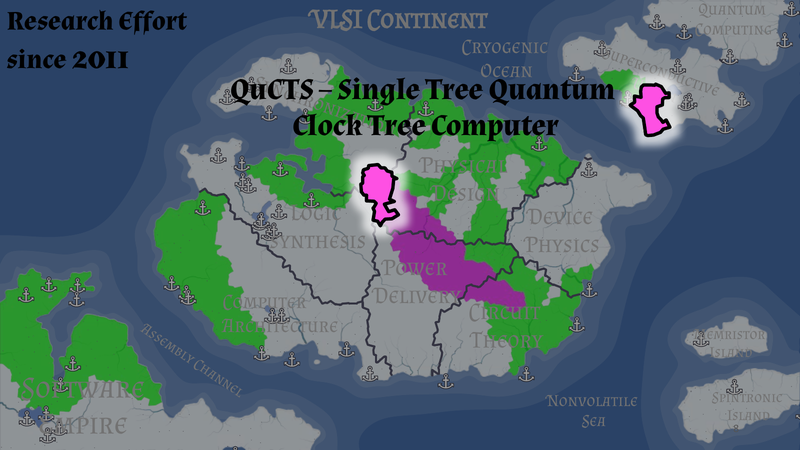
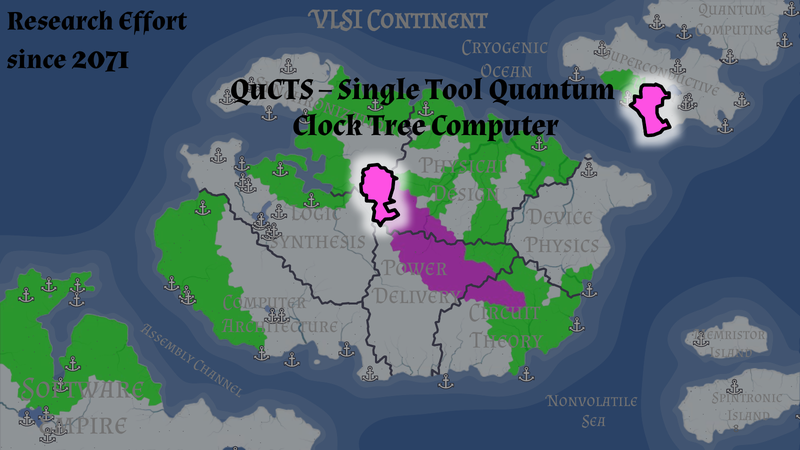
2011: 2011 -> 2071 (101, 57)
Single Tree: Tree -> Tool (454, 90)
